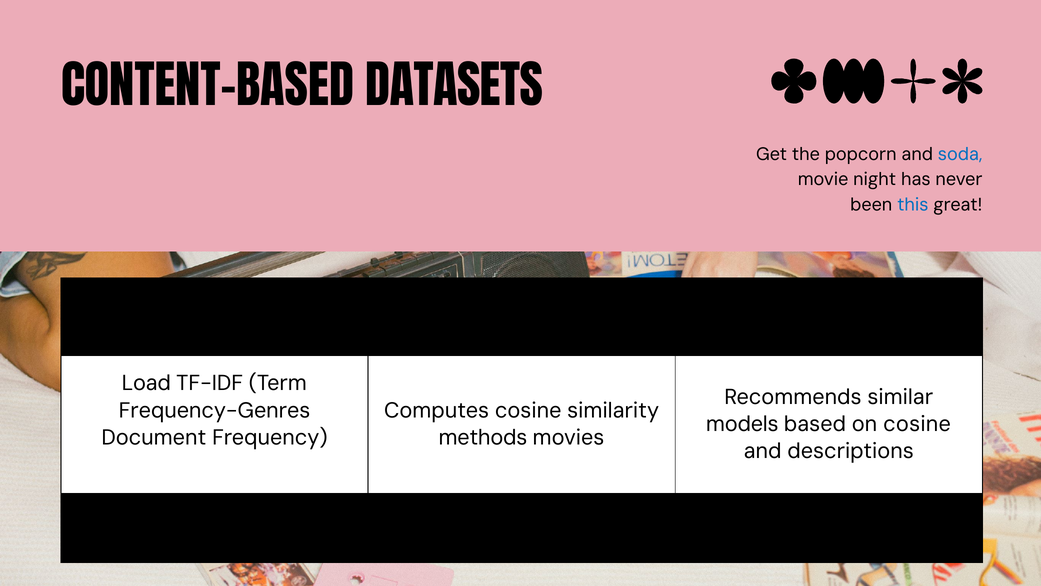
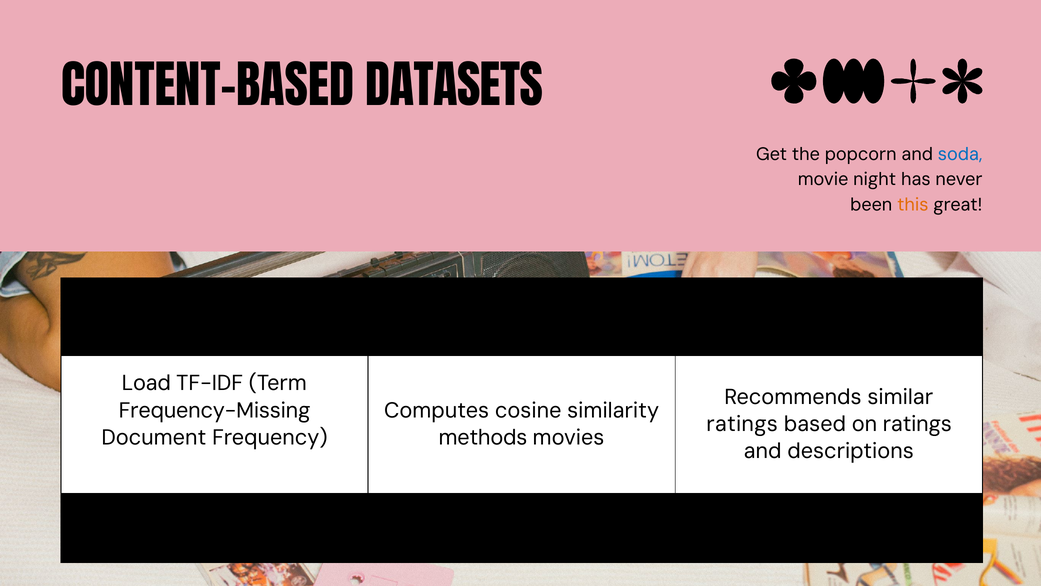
this colour: blue -> orange (913, 205)
Frequency-Genres: Frequency-Genres -> Frequency-Missing (215, 410)
models: models -> ratings (742, 424)
on cosine: cosine -> ratings (917, 424)
